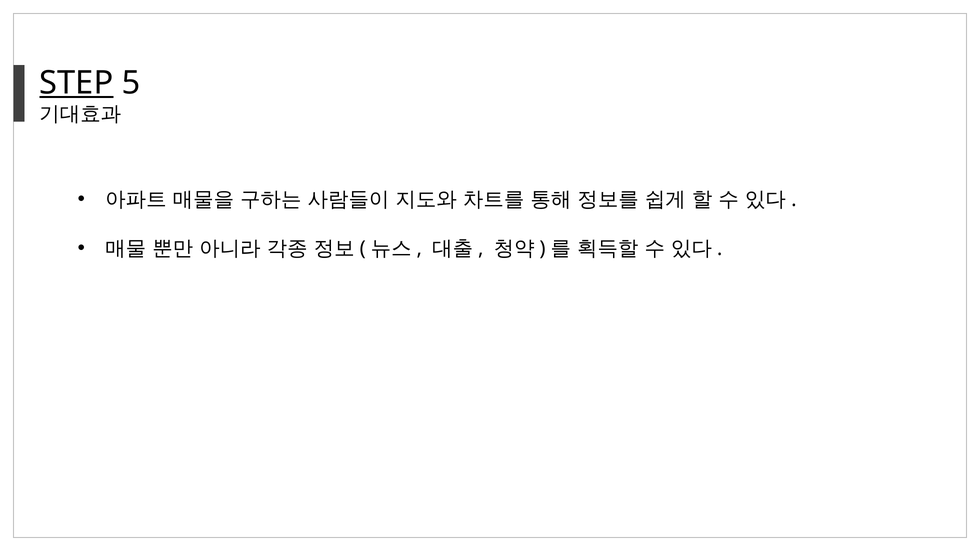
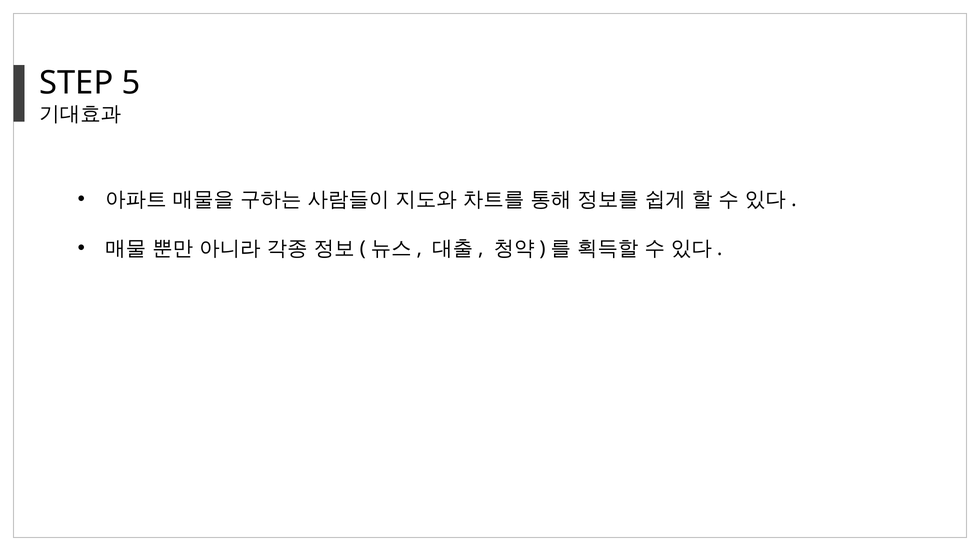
STEP underline: present -> none (76, 83)
